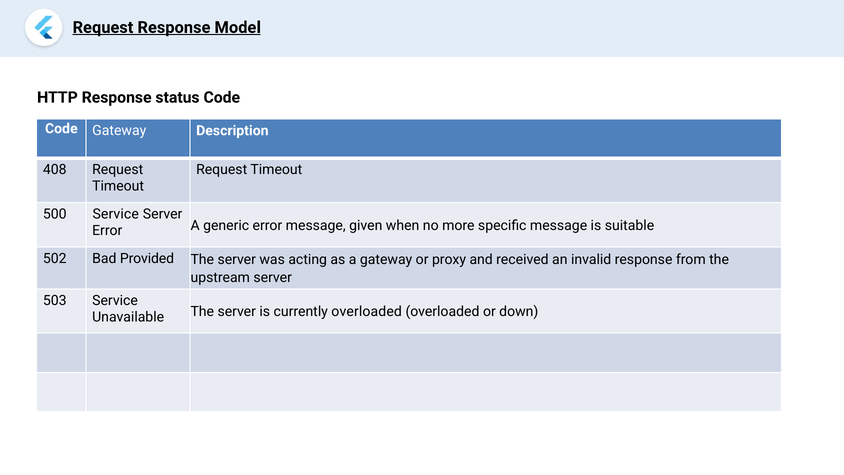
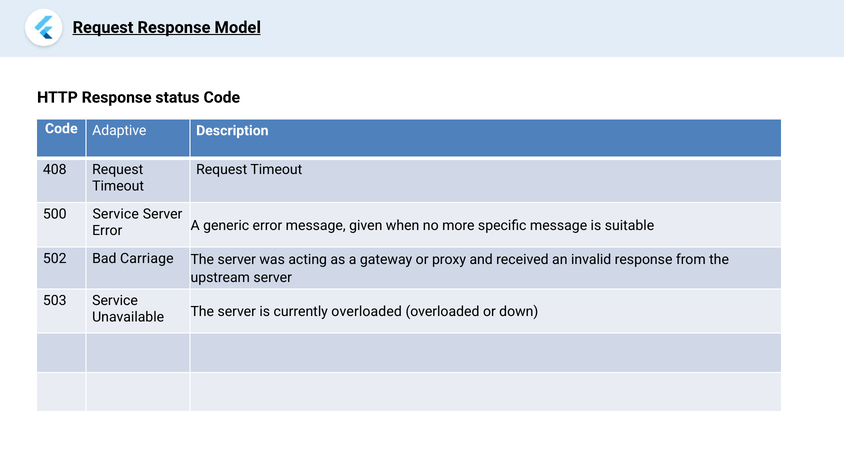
Code Gateway: Gateway -> Adaptive (119, 131)
Provided: Provided -> Carriage (147, 258)
